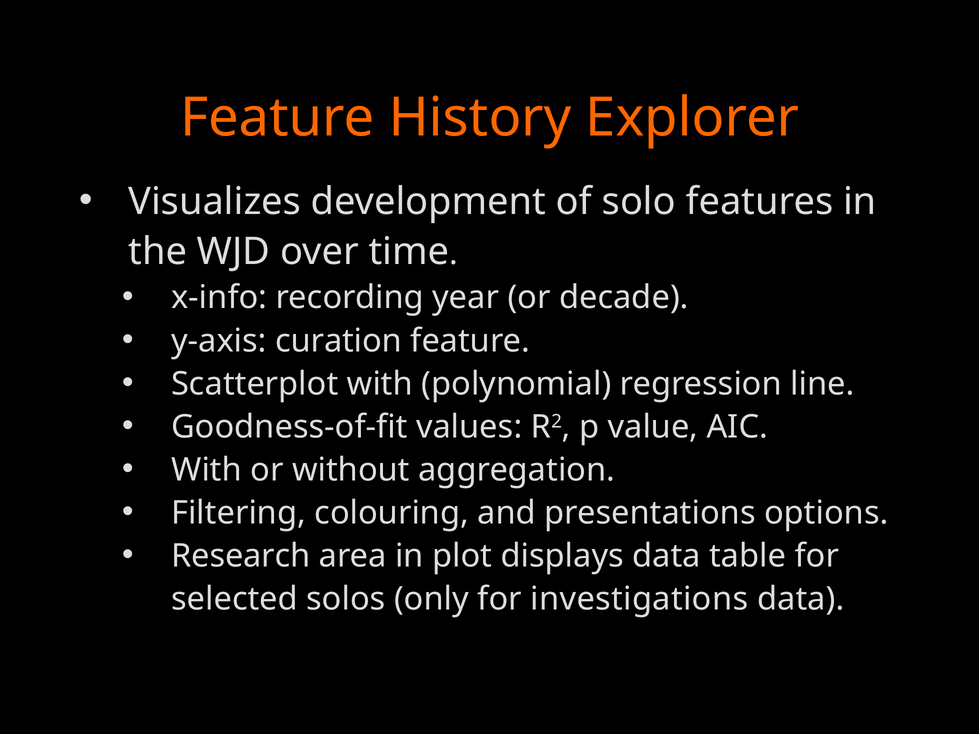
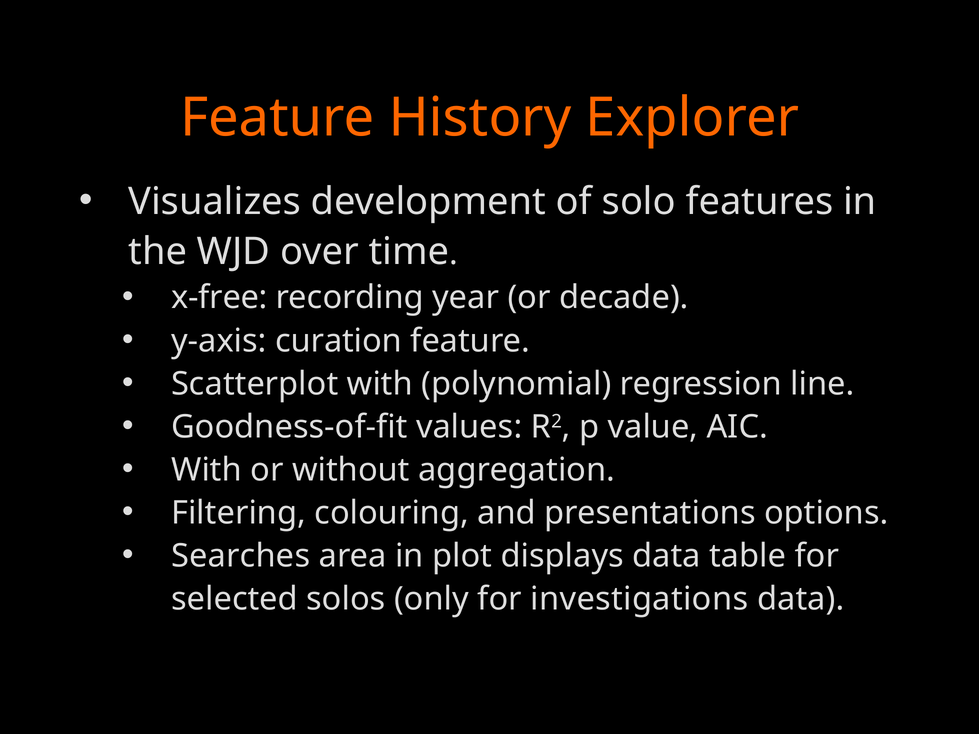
x-info: x-info -> x-free (219, 298)
Research: Research -> Searches (241, 556)
